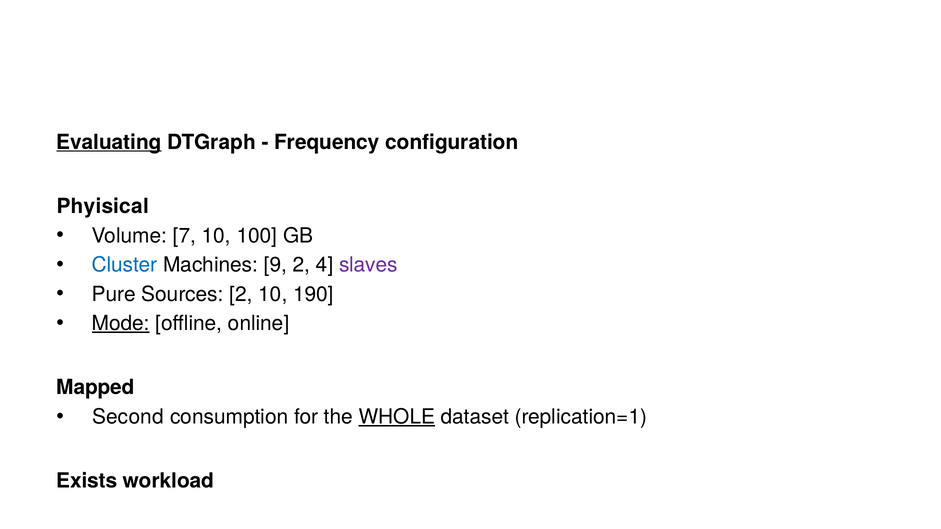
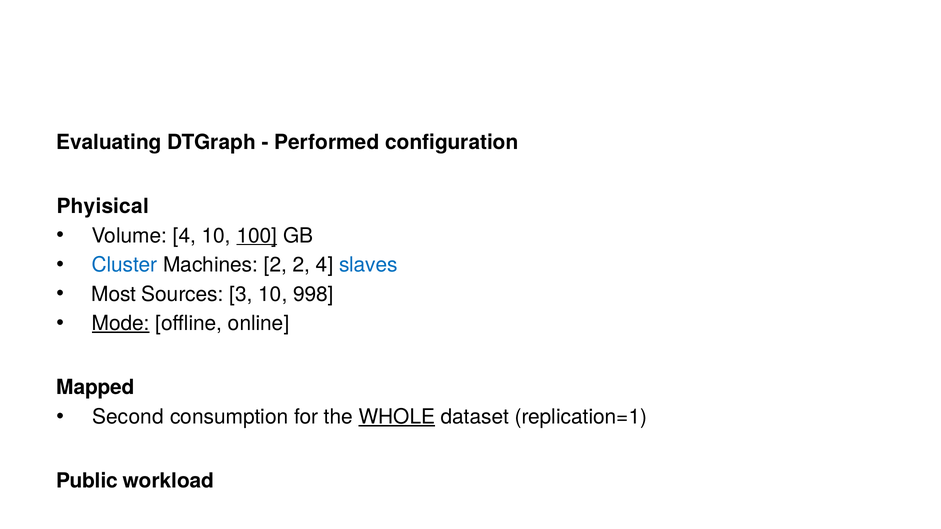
Evaluating underline: present -> none (109, 142)
Frequency: Frequency -> Performed (327, 142)
Volume 7: 7 -> 4 (184, 236)
100 underline: none -> present (257, 236)
Machines 9: 9 -> 2 (275, 265)
slaves colour: purple -> blue (368, 265)
Pure: Pure -> Most (114, 294)
Sources 2: 2 -> 3 (241, 294)
190: 190 -> 998 (313, 294)
Exists: Exists -> Public (87, 481)
